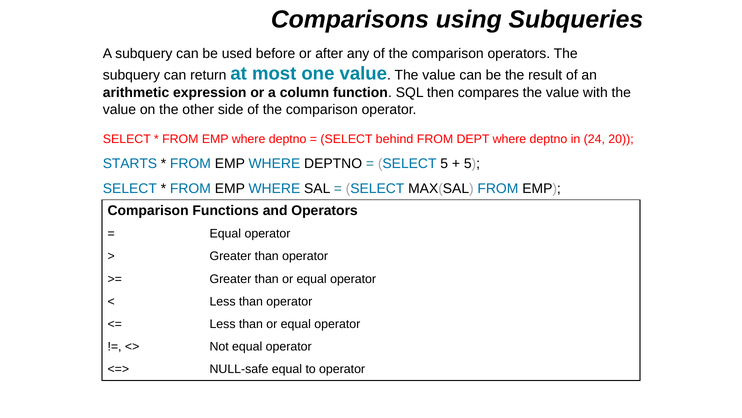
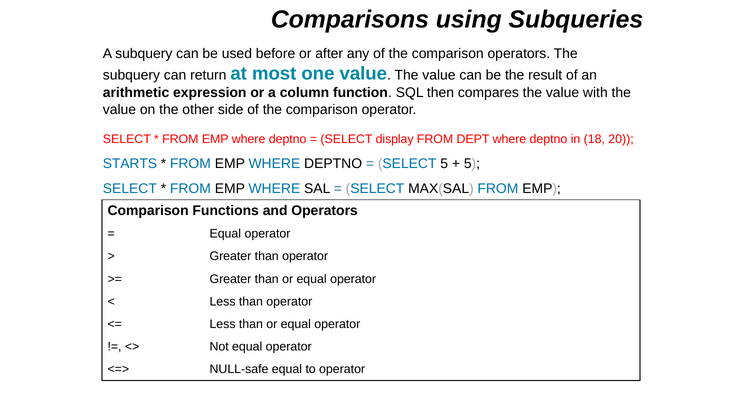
behind: behind -> display (395, 139)
24: 24 -> 18 (594, 139)
